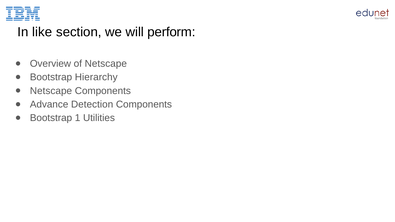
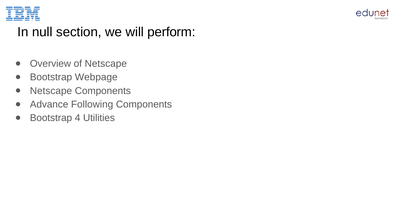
like: like -> null (42, 32)
Hierarchy: Hierarchy -> Webpage (96, 77)
Detection: Detection -> Following (92, 104)
1: 1 -> 4 (78, 118)
